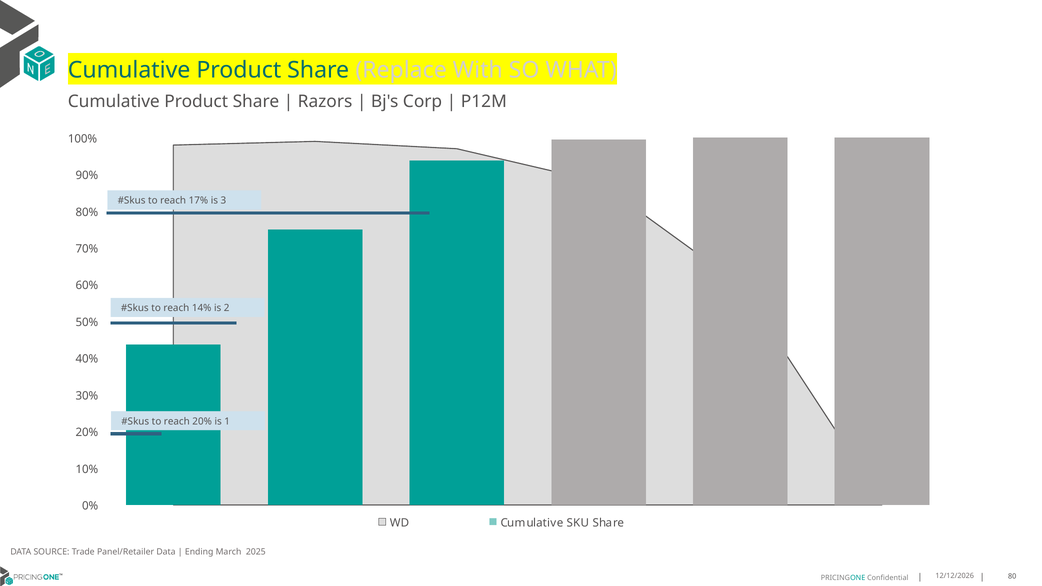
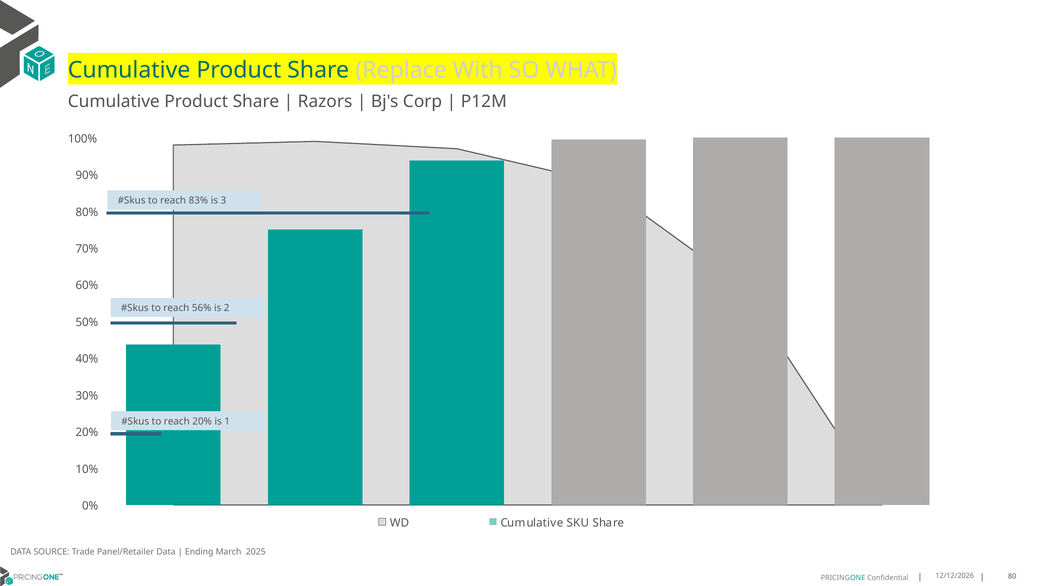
17%: 17% -> 83% (198, 201)
14%: 14% -> 56% (202, 308)
